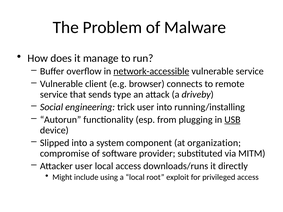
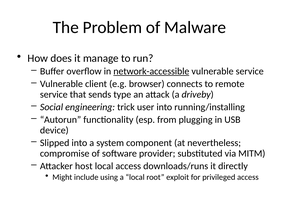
USB underline: present -> none (232, 120)
organization: organization -> nevertheless (214, 143)
Attacker user: user -> host (84, 166)
